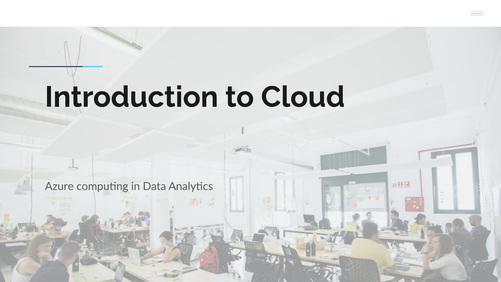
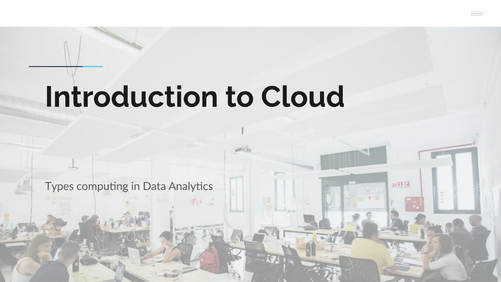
Azure: Azure -> Types (59, 186)
